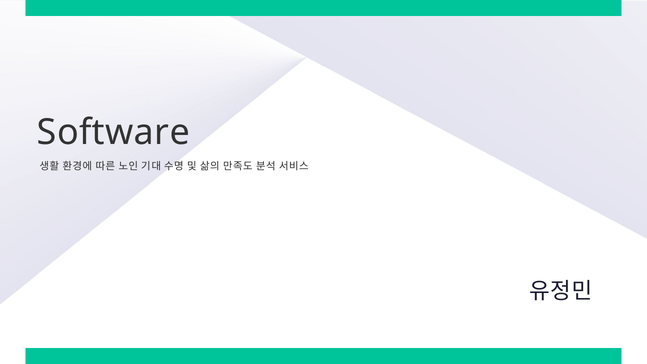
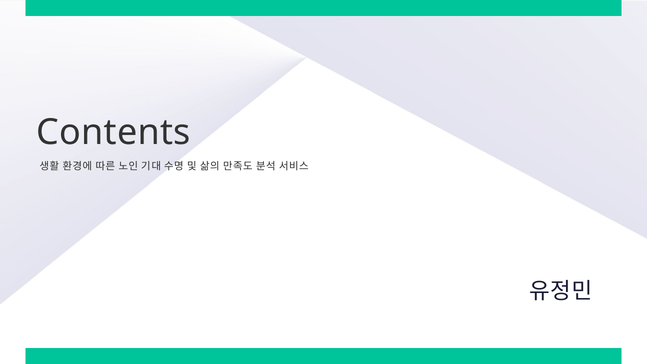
Software: Software -> Contents (113, 133)
